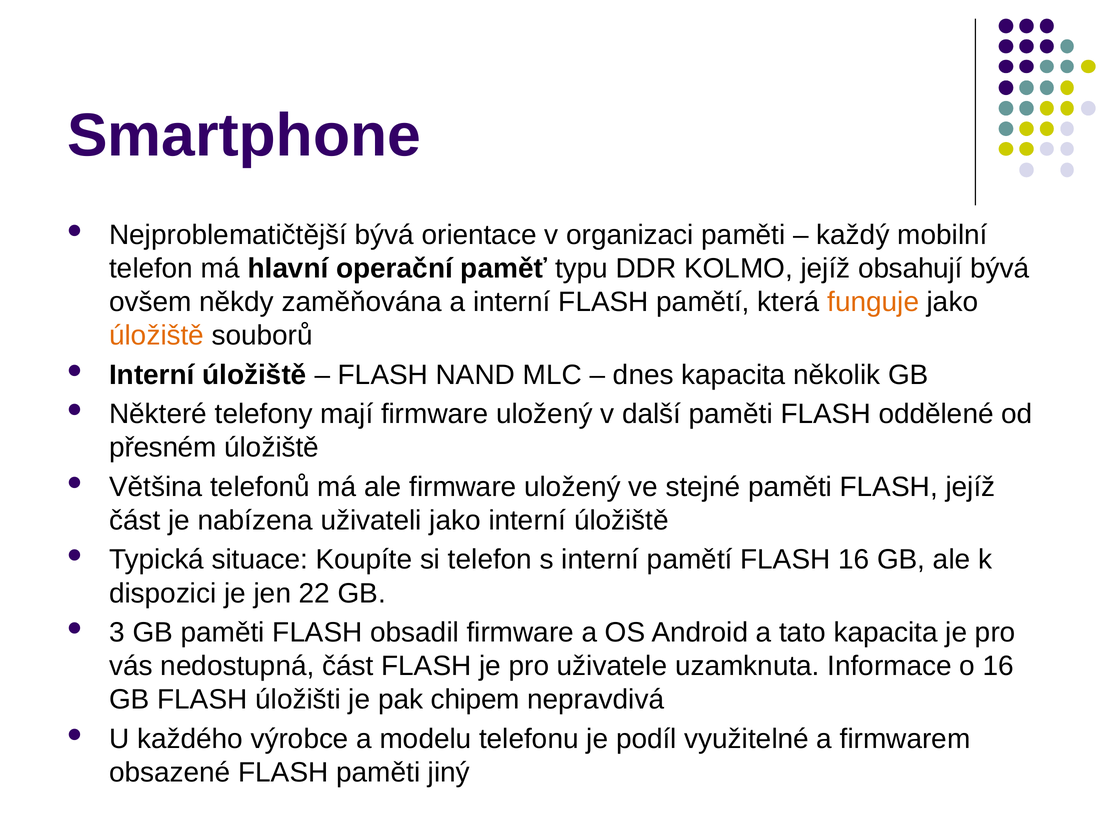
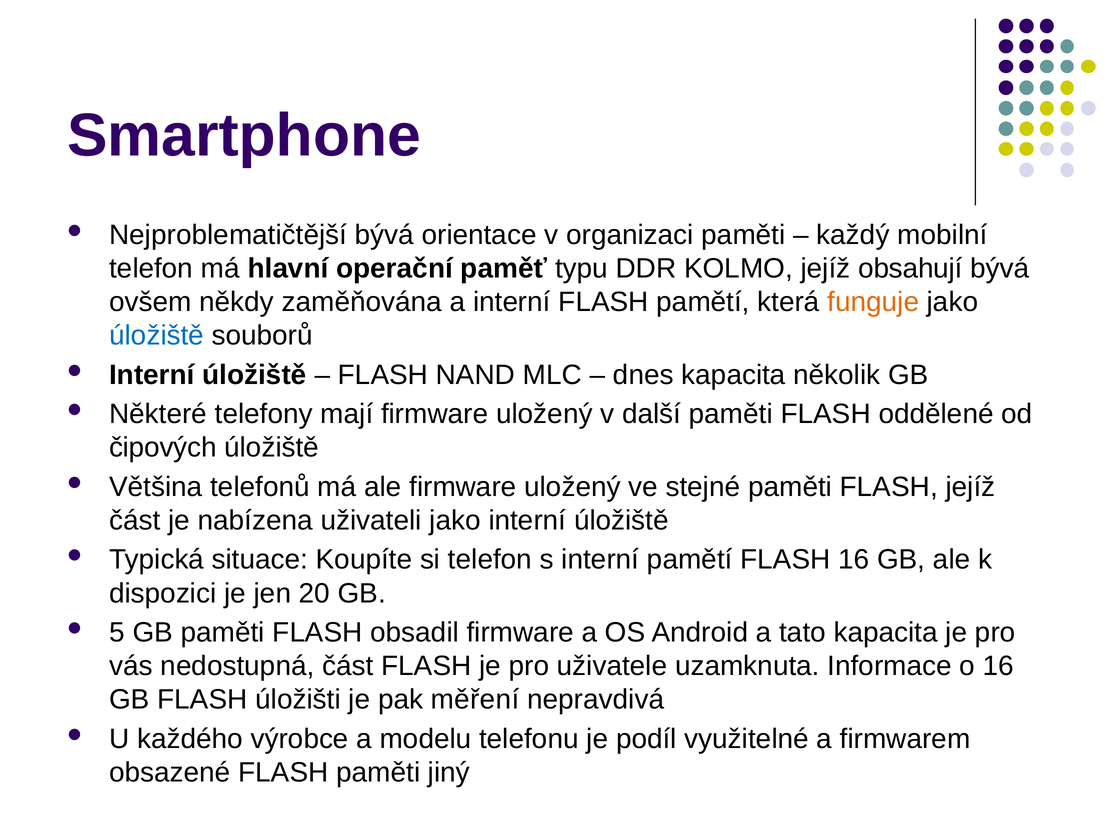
úložiště colour: orange -> blue (157, 336)
přesném: přesném -> čipových (163, 448)
22: 22 -> 20 (314, 593)
3: 3 -> 5 (117, 633)
chipem: chipem -> měření (475, 700)
